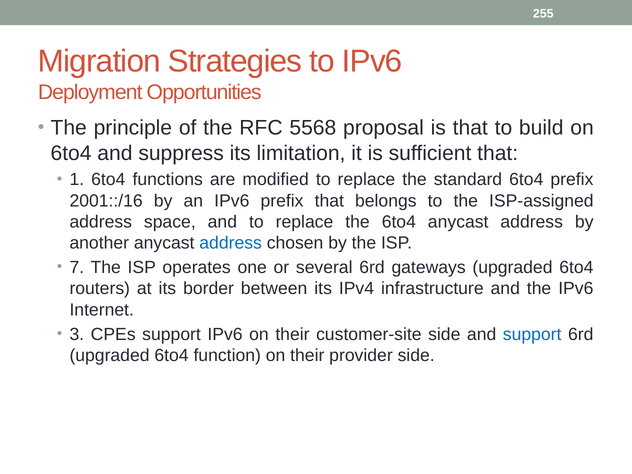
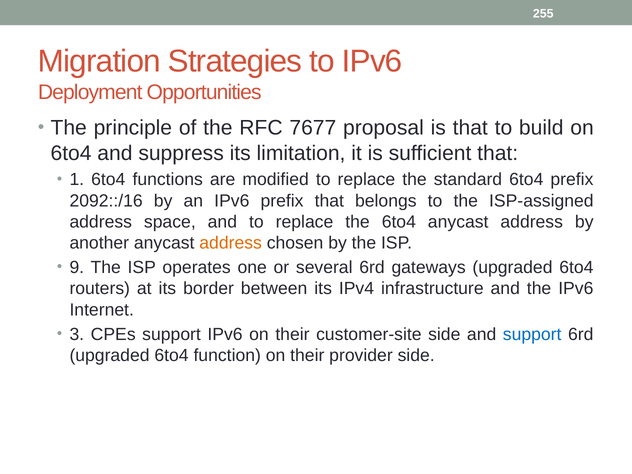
5568: 5568 -> 7677 (313, 128)
2001::/16: 2001::/16 -> 2092::/16 (106, 201)
address colour: blue -> orange (231, 243)
7: 7 -> 9 (77, 268)
